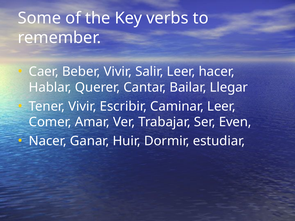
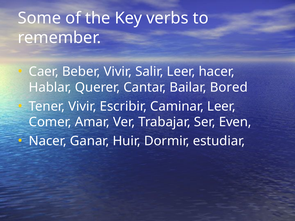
Llegar: Llegar -> Bored (229, 87)
